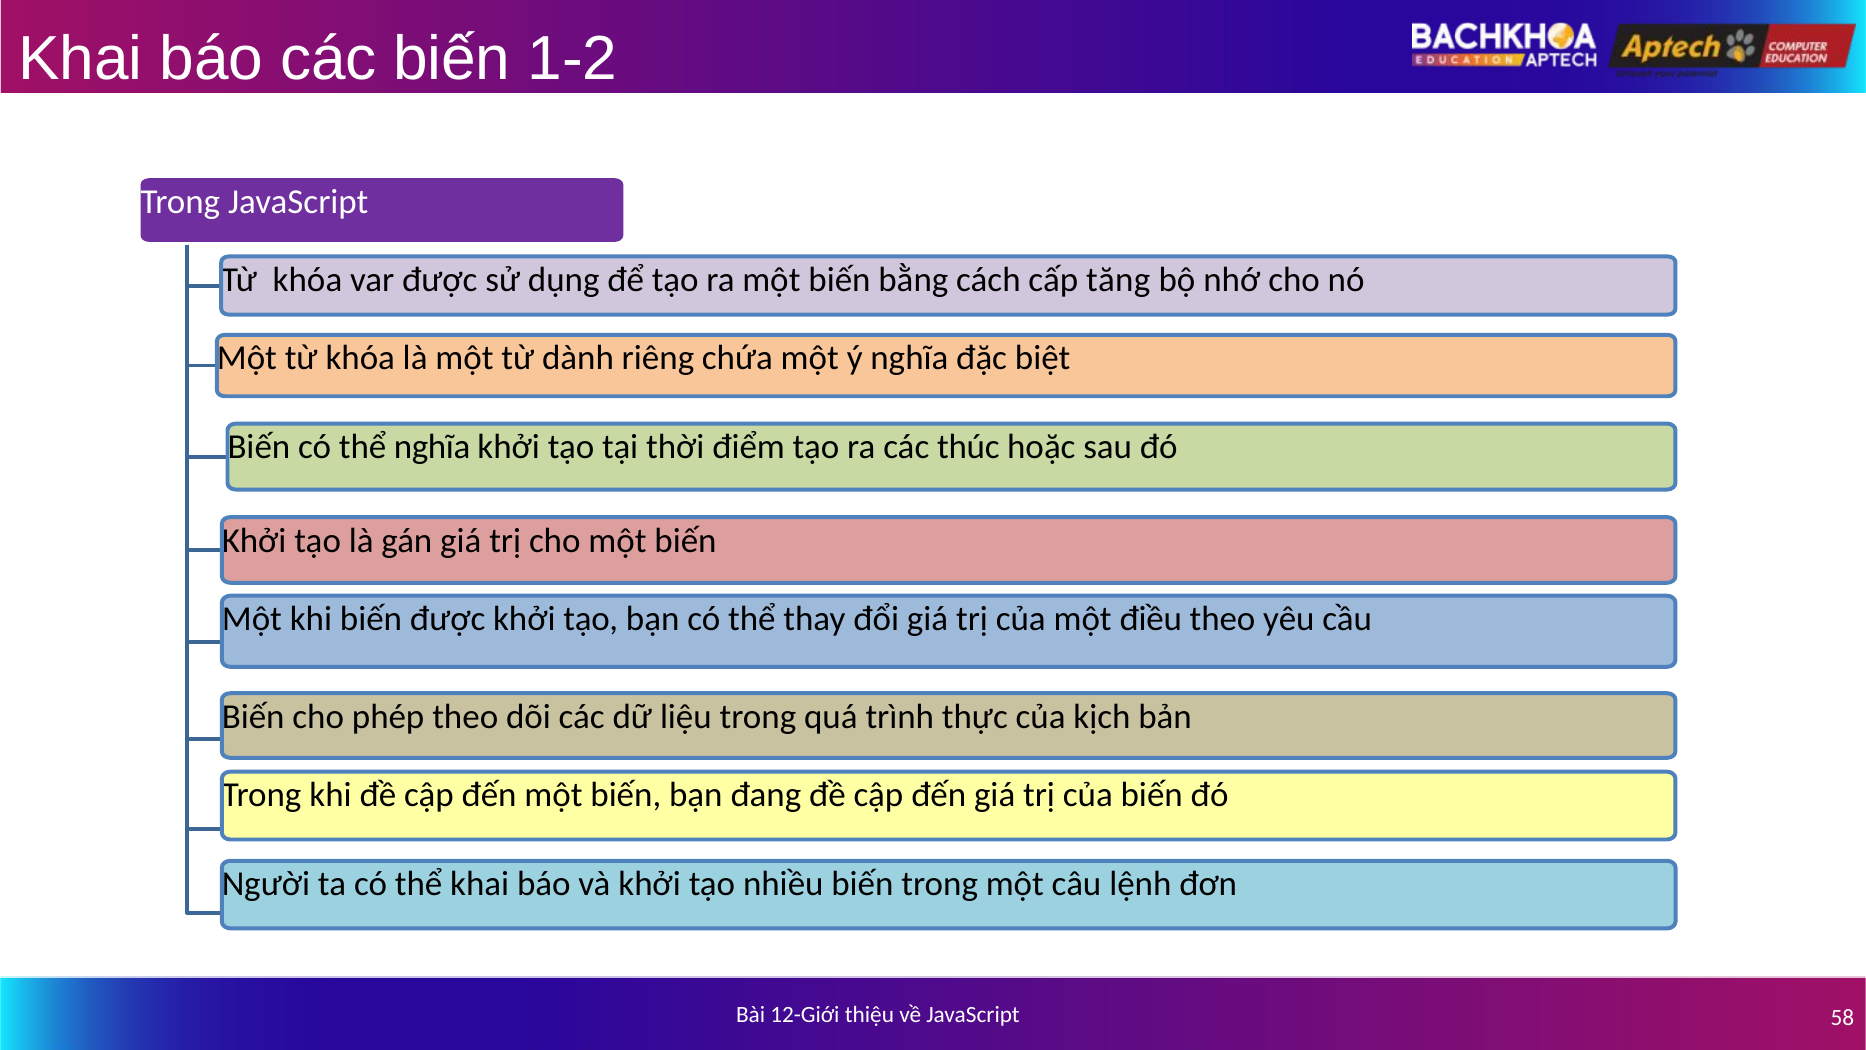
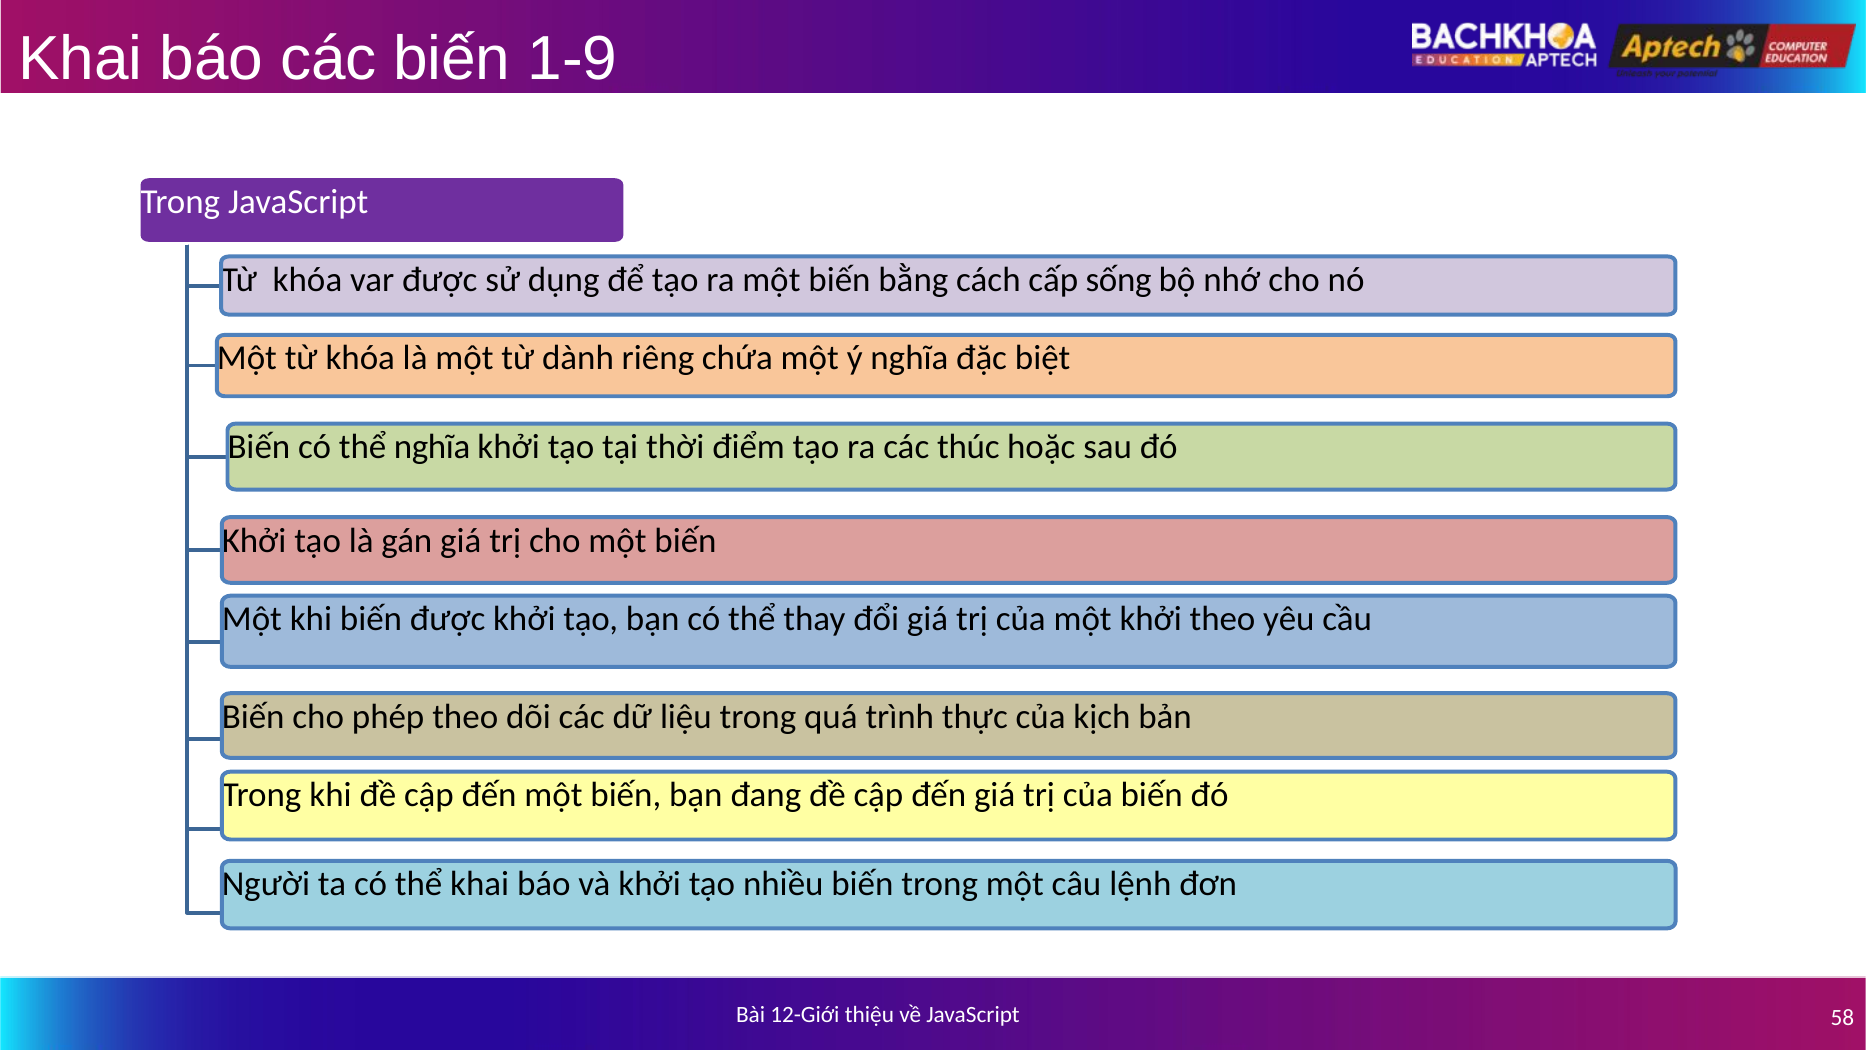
1-2: 1-2 -> 1-9 (573, 59)
tăng: tăng -> sống (1119, 280)
một điều: điều -> khởi (1151, 619)
